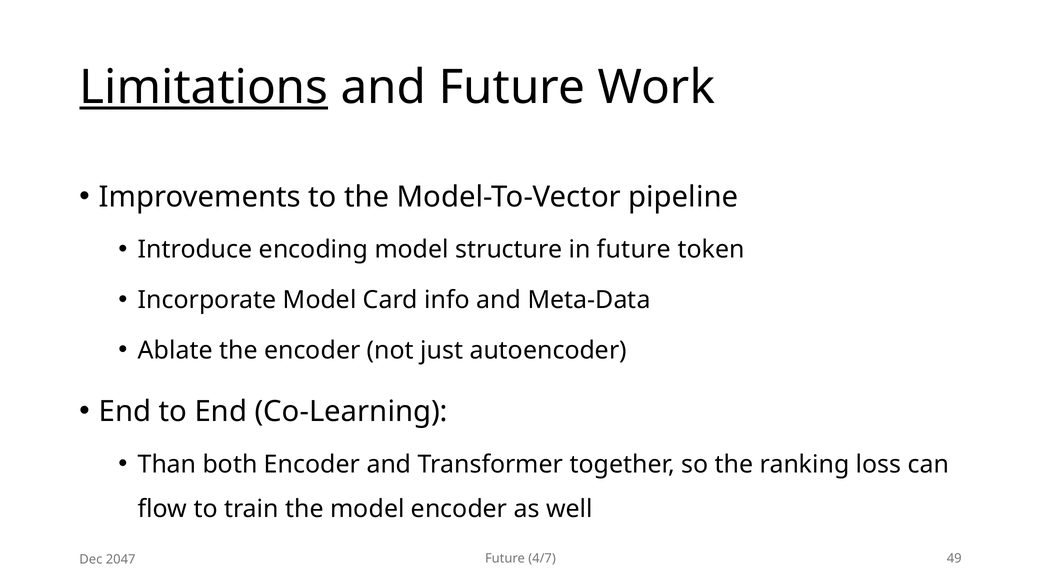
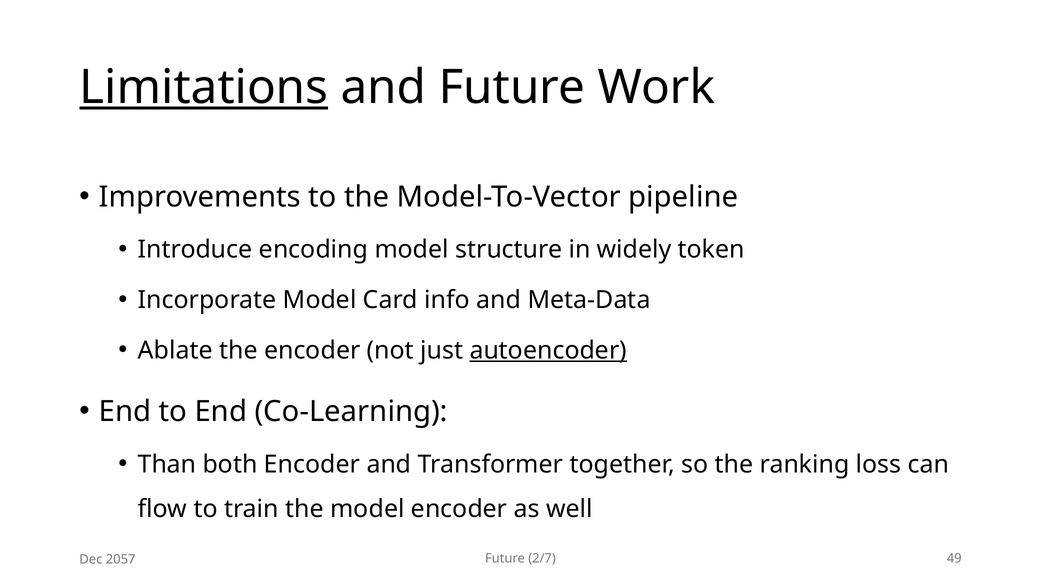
in future: future -> widely (634, 250)
autoencoder underline: none -> present (548, 350)
4/7: 4/7 -> 2/7 (542, 558)
2047: 2047 -> 2057 (121, 559)
